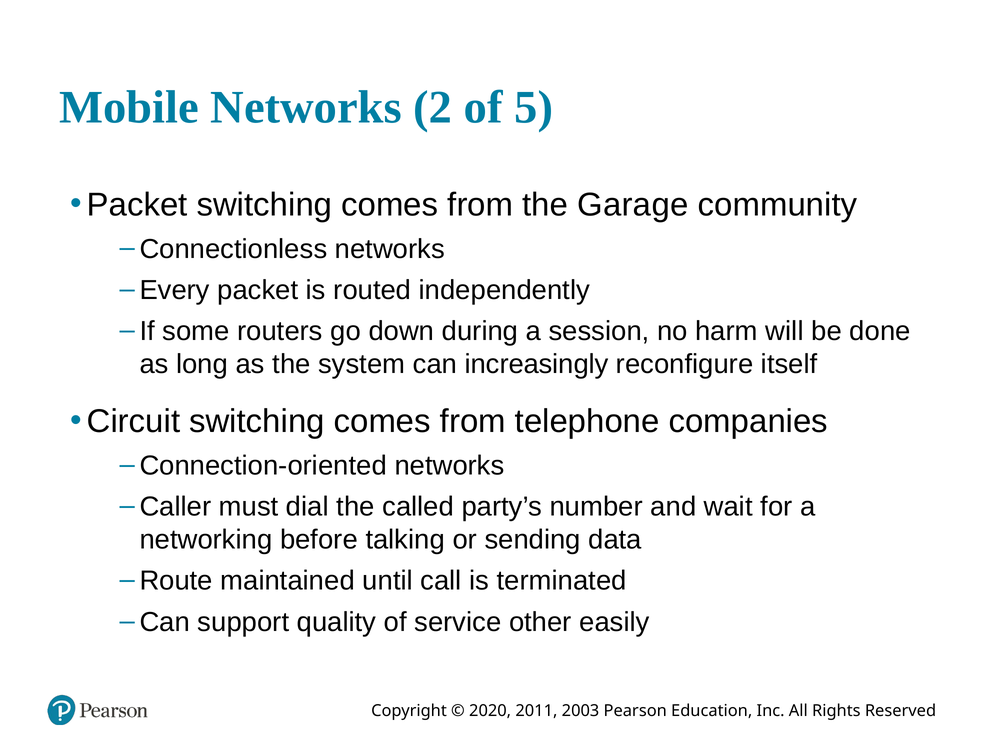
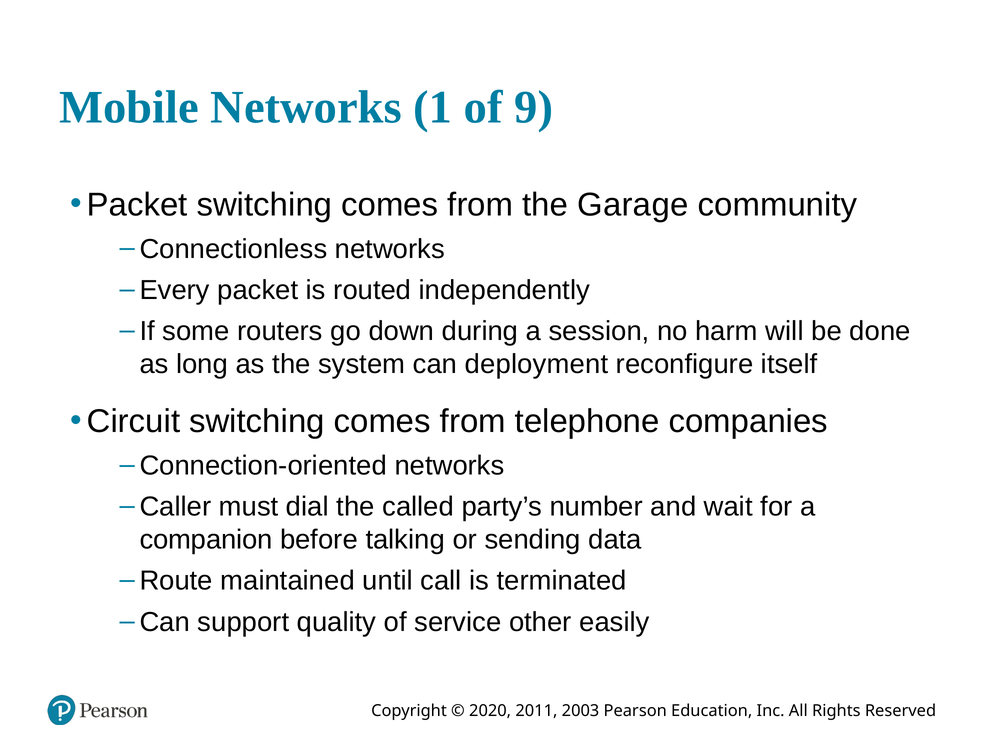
2: 2 -> 1 (433, 107)
5: 5 -> 9 (534, 107)
increasingly: increasingly -> deployment (537, 364)
networking: networking -> companion (206, 540)
